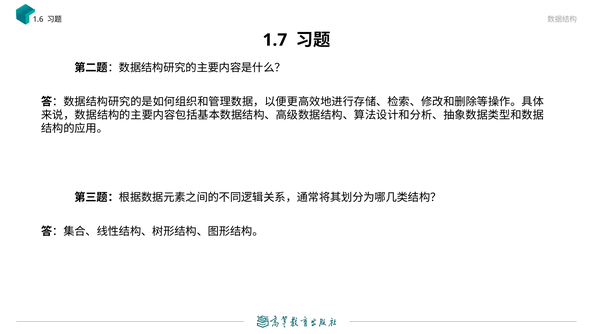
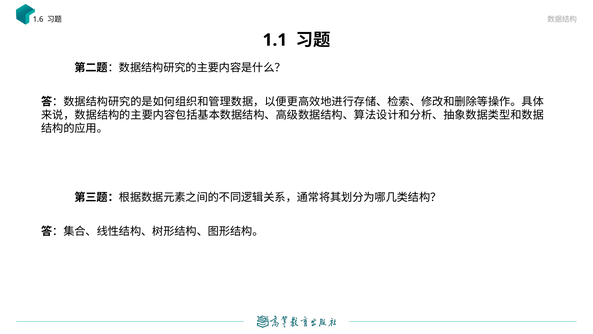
1.7: 1.7 -> 1.1 (275, 40)
